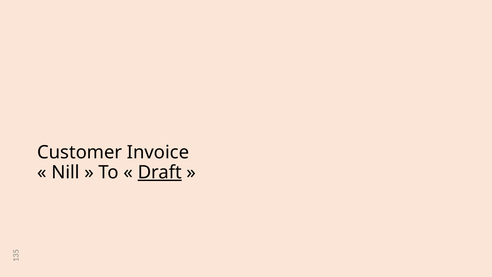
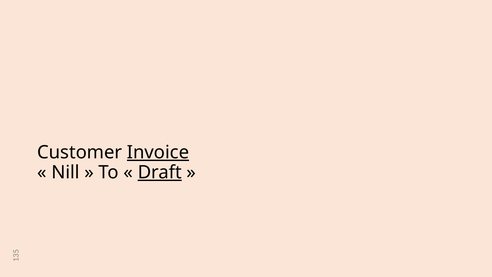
Invoice underline: none -> present (158, 152)
